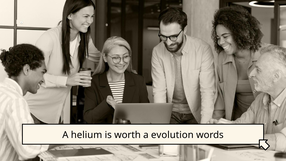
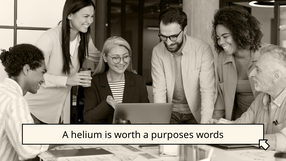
evolution: evolution -> purposes (172, 135)
